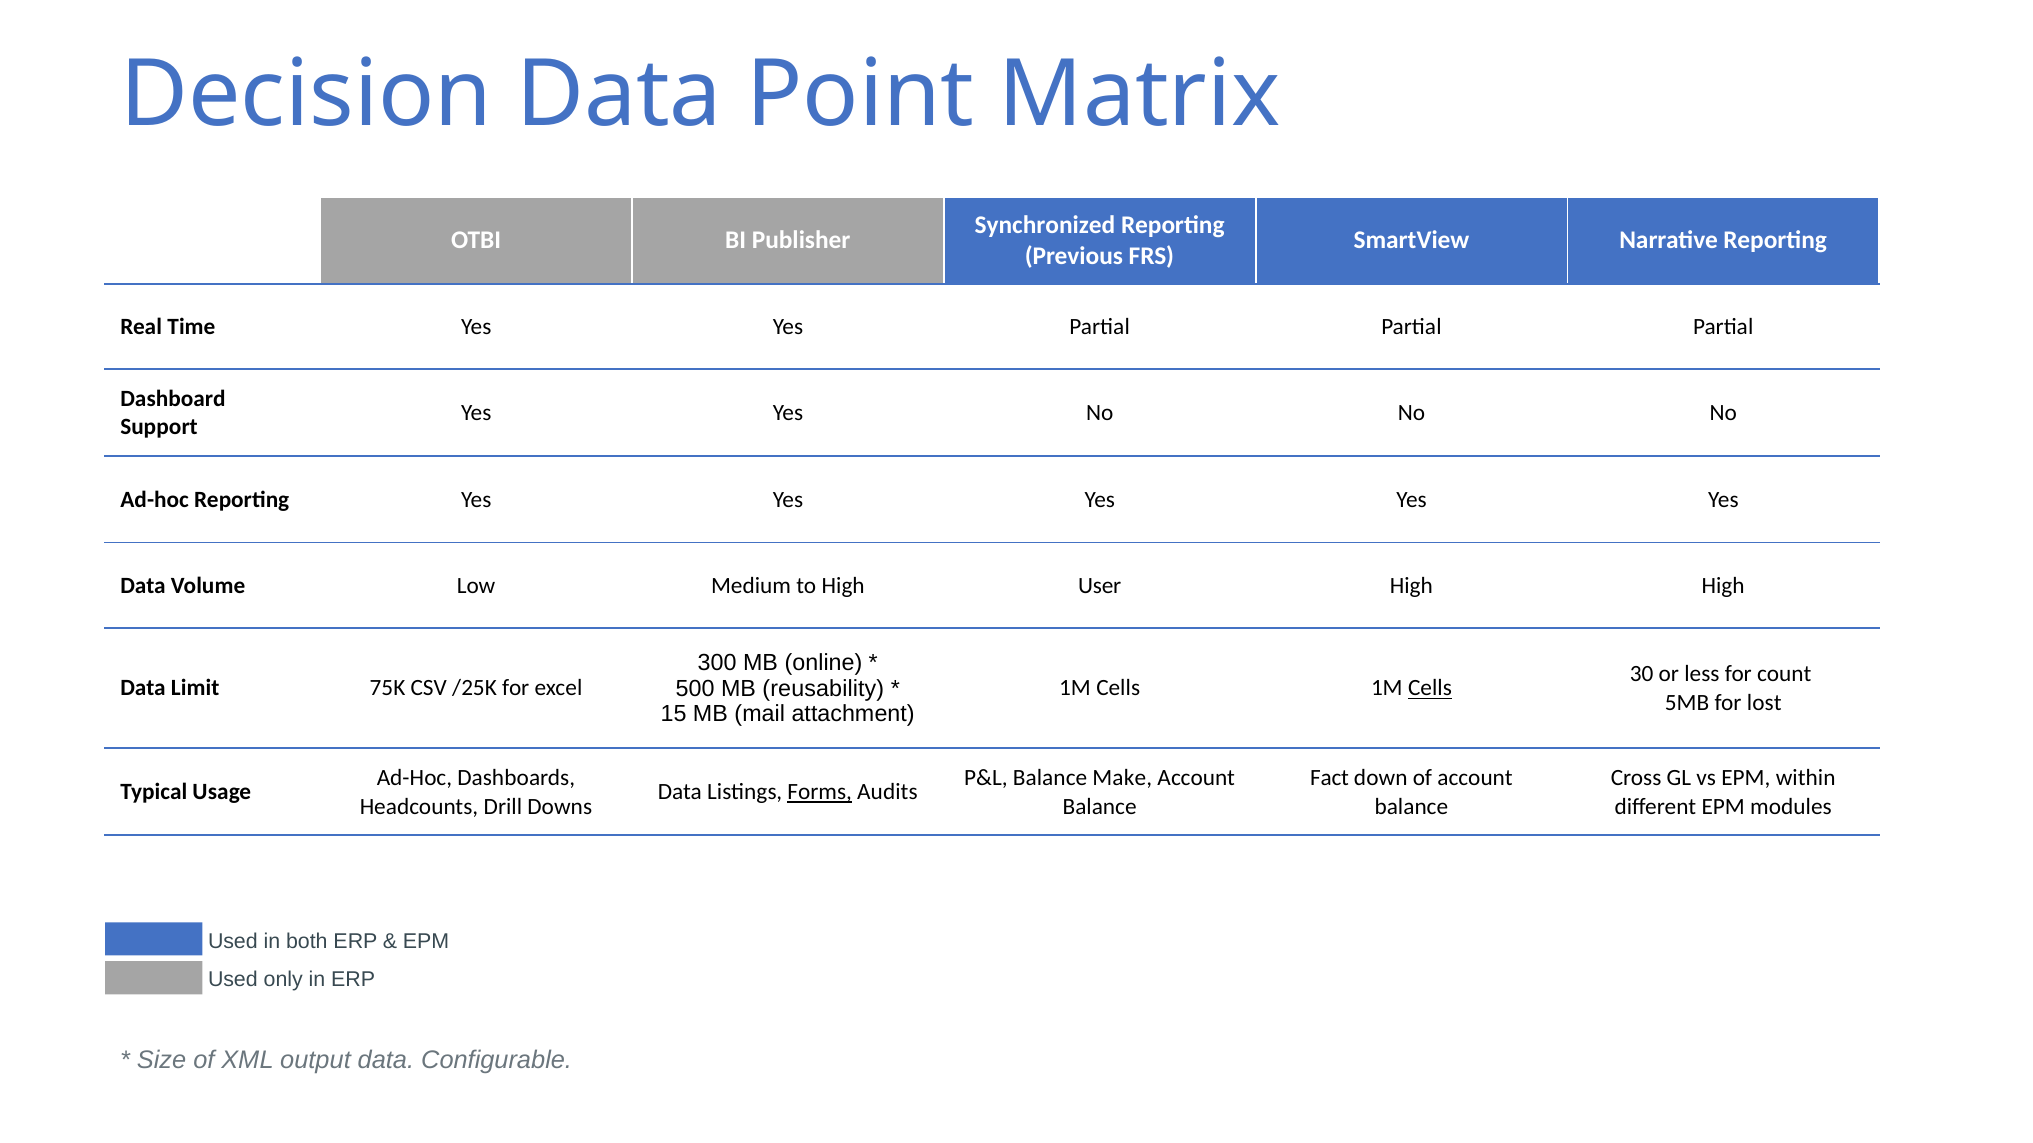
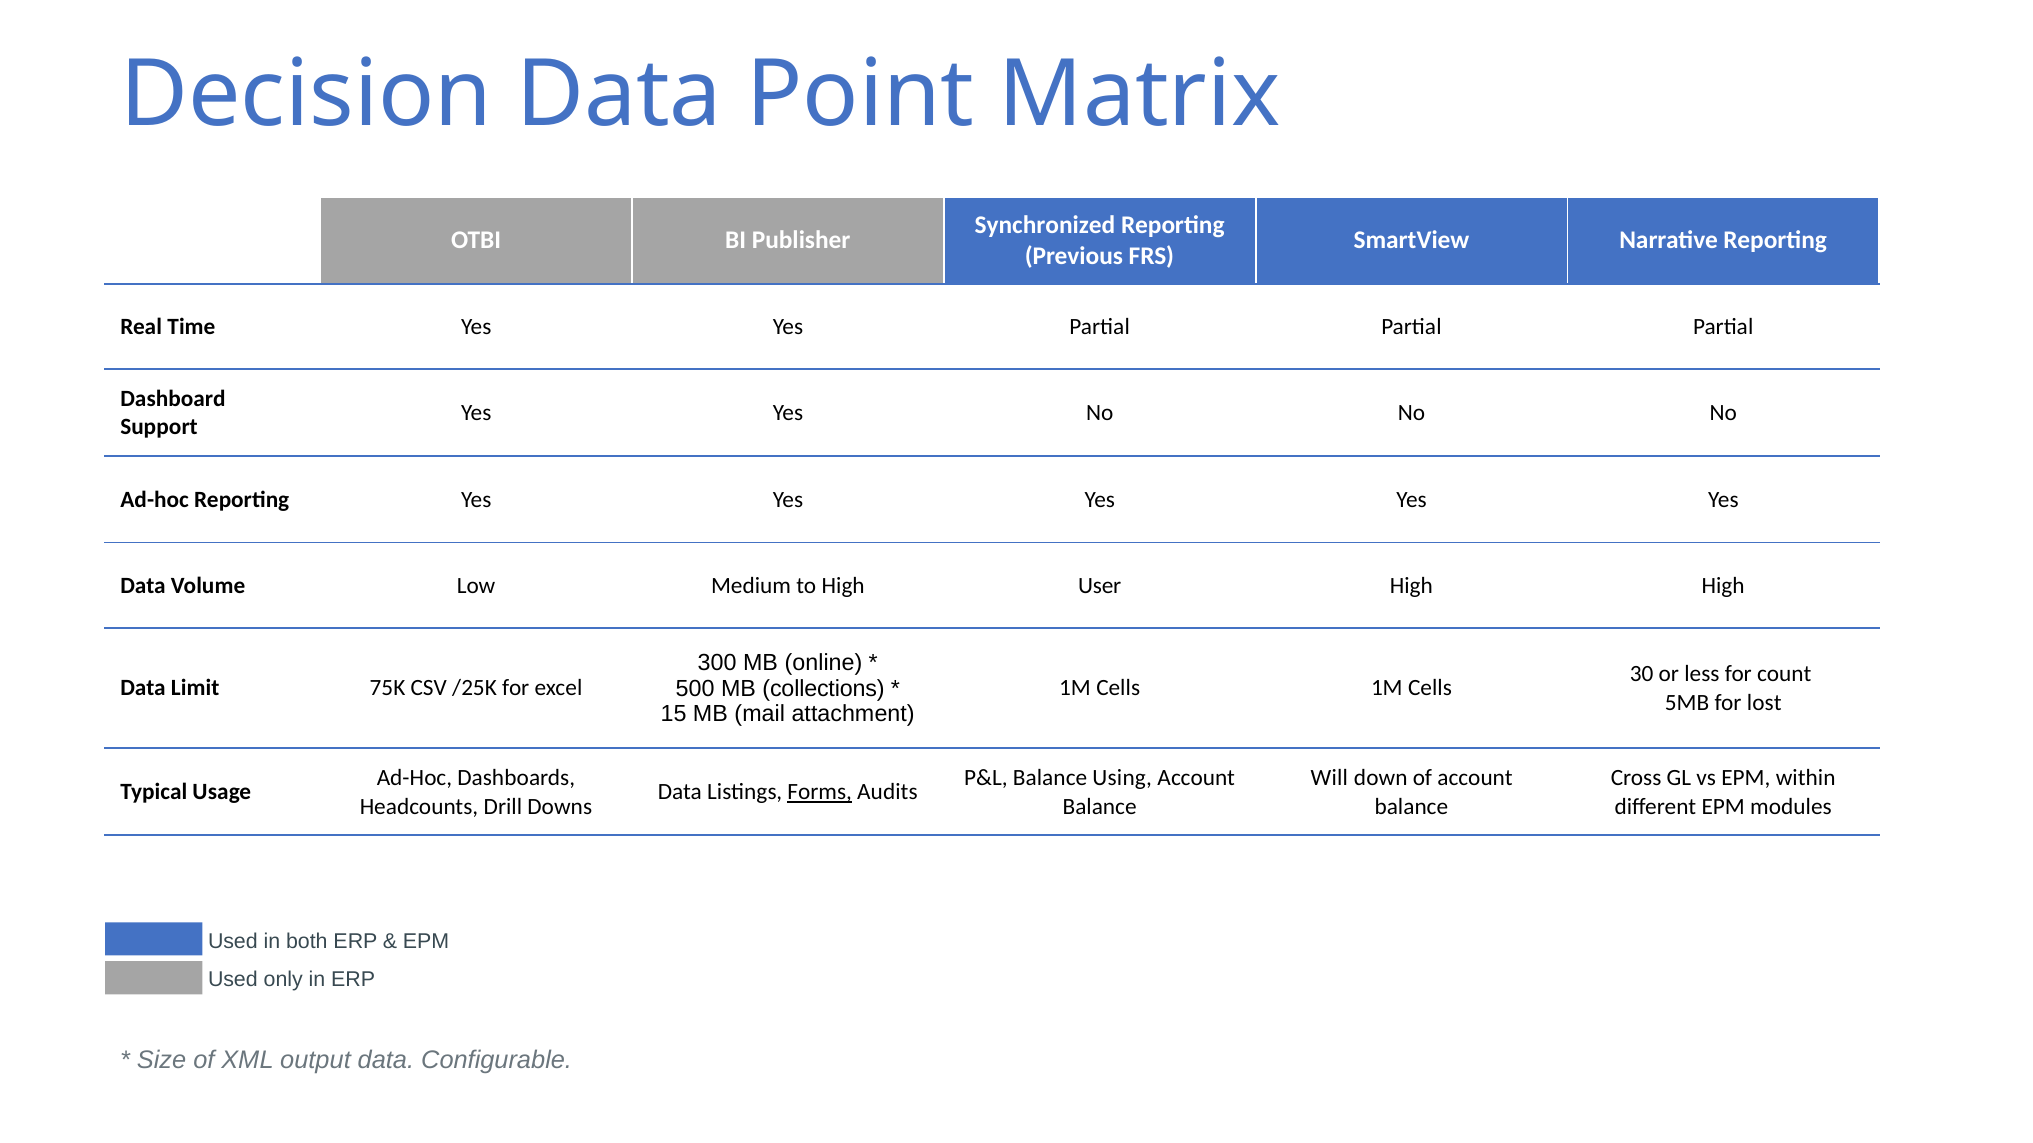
reusability: reusability -> collections (823, 689)
Cells underline: present -> none (1430, 689)
Make: Make -> Using (1122, 778)
Fact: Fact -> Will (1329, 778)
